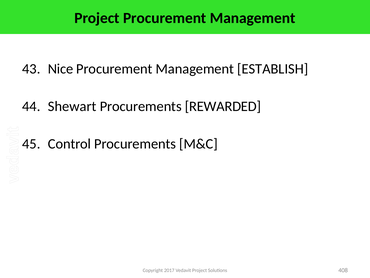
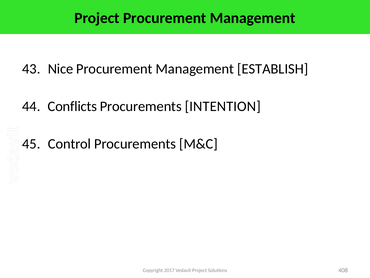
Shewart: Shewart -> Conflicts (72, 106)
REWARDED: REWARDED -> INTENTION (223, 106)
